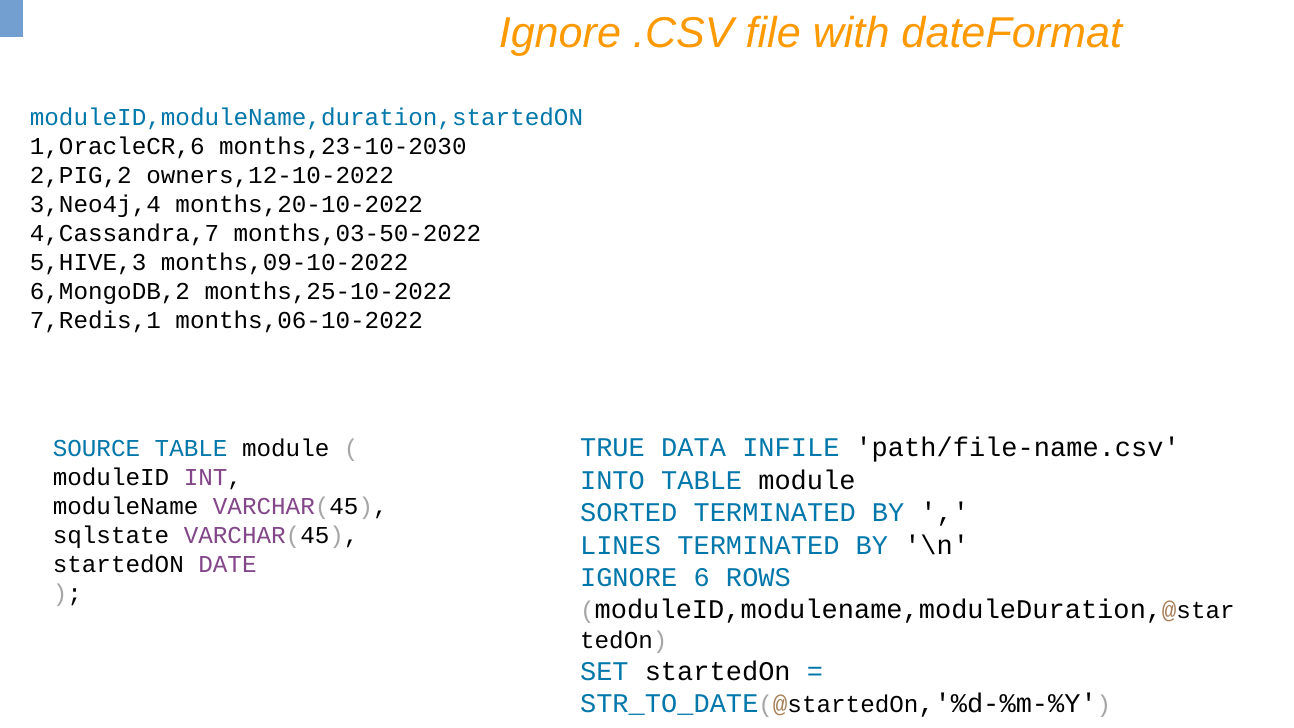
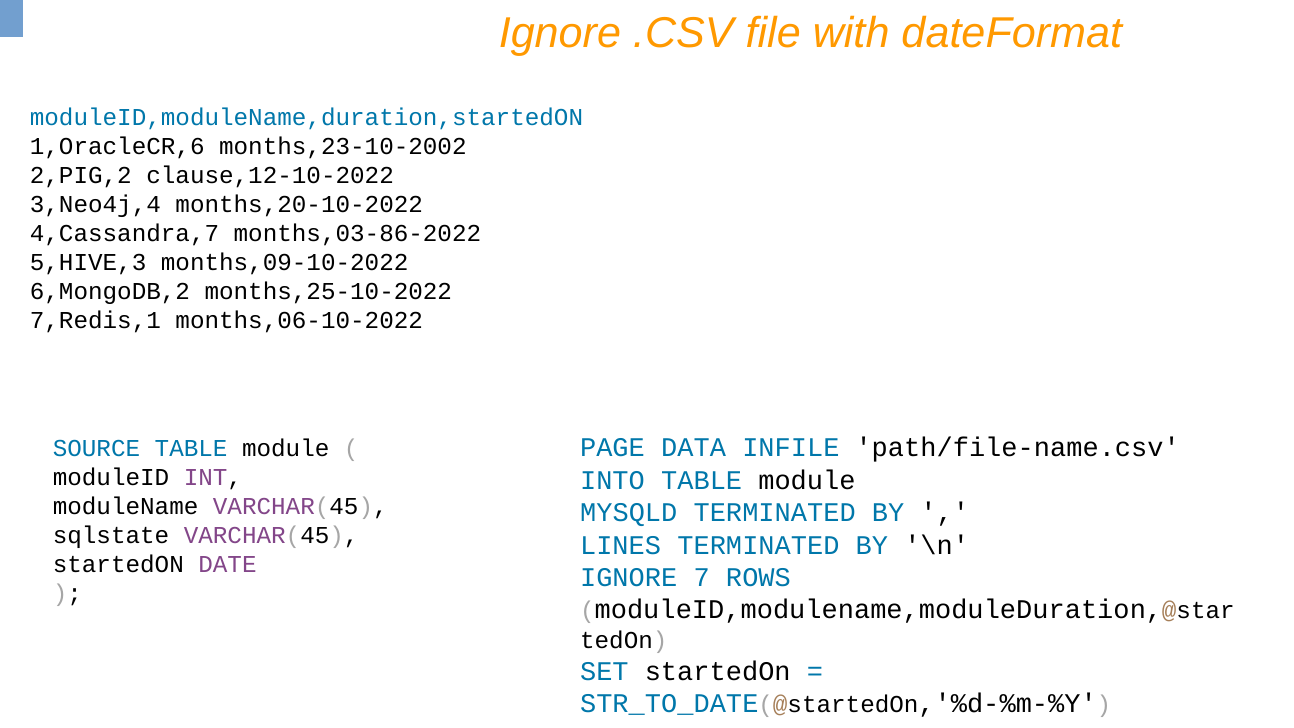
months,23-10-2030: months,23-10-2030 -> months,23-10-2002 (343, 146)
owners,12-10-2022: owners,12-10-2022 -> clause,12-10-2022 (270, 175)
months,03-50-2022: months,03-50-2022 -> months,03-86-2022 (357, 233)
TRUE: TRUE -> PAGE (612, 448)
SORTED: SORTED -> MYSQLD (629, 513)
6: 6 -> 7 (702, 577)
